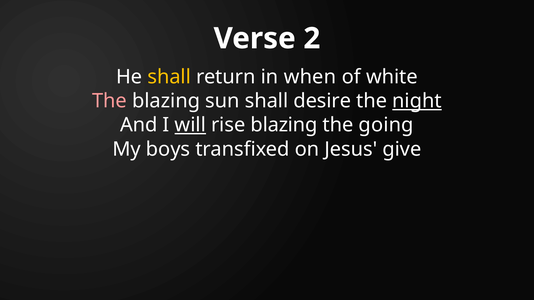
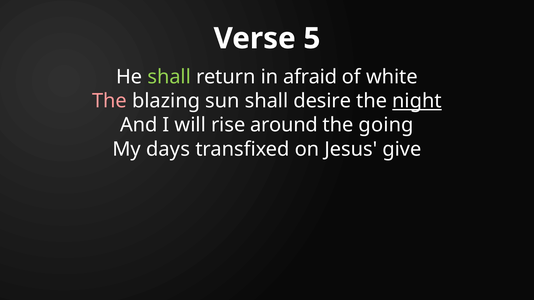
2: 2 -> 5 (312, 39)
shall colour: yellow -> light green (169, 77)
when: when -> afraid (310, 77)
will underline: present -> none (190, 125)
rise blazing: blazing -> around (284, 125)
boys: boys -> days (168, 149)
